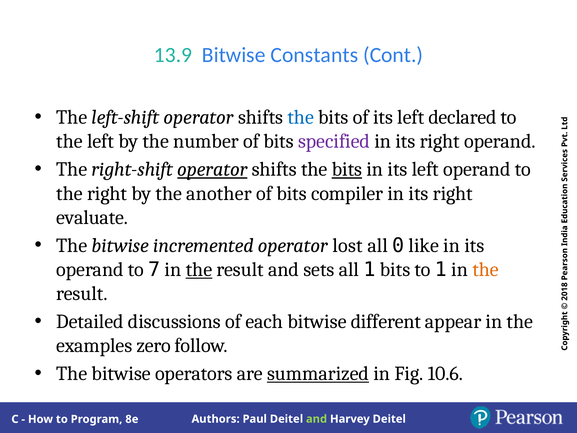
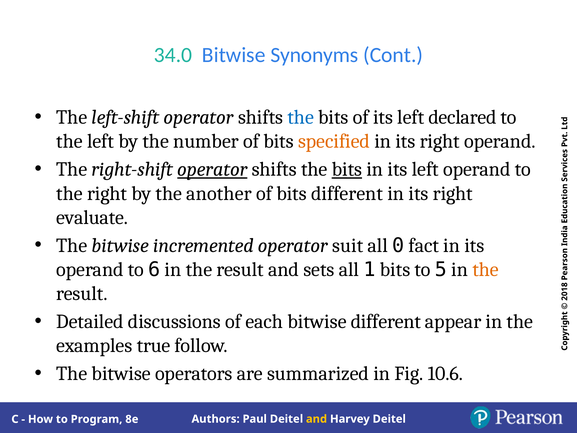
13.9: 13.9 -> 34.0 (173, 55)
Constants: Constants -> Synonyms (314, 55)
specified colour: purple -> orange (334, 141)
bits compiler: compiler -> different (347, 193)
lost: lost -> suit (348, 245)
like: like -> fact (424, 245)
7: 7 -> 6 (154, 269)
the underline: present -> none (199, 269)
to 1: 1 -> 5 (441, 269)
zero: zero -> true (154, 345)
summarized underline: present -> none (318, 373)
and colour: light green -> yellow (316, 419)
